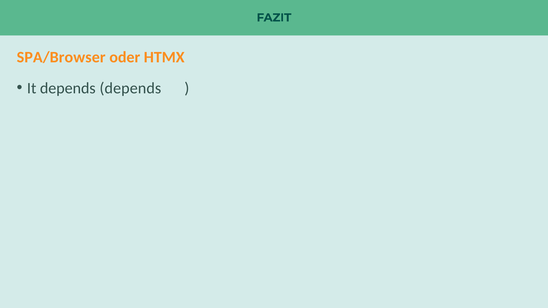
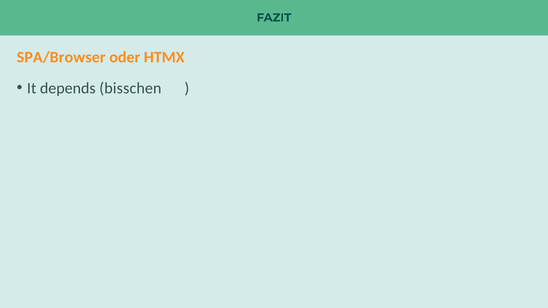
depends depends: depends -> bisschen (130, 88)
